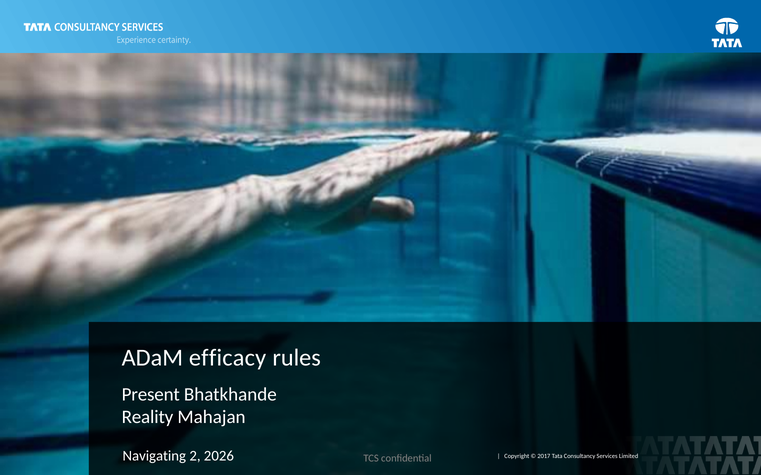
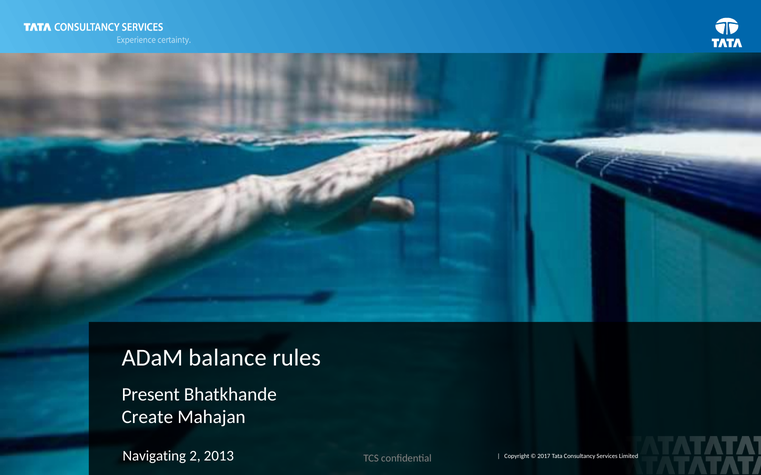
efficacy: efficacy -> balance (228, 358)
Reality: Reality -> Create (147, 418)
2026: 2026 -> 2013 (219, 457)
